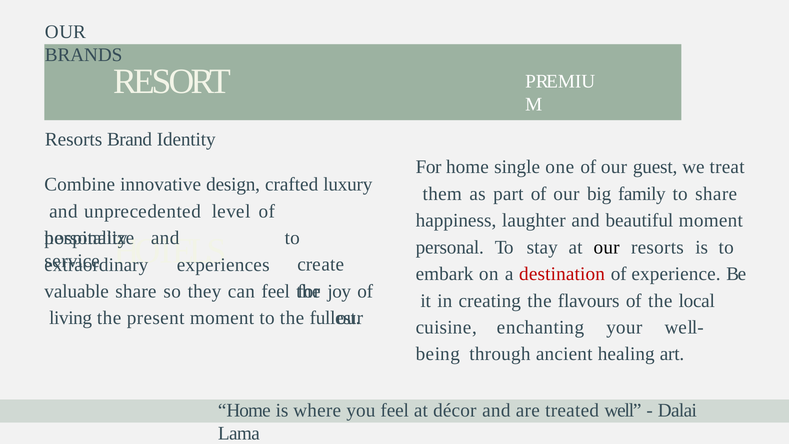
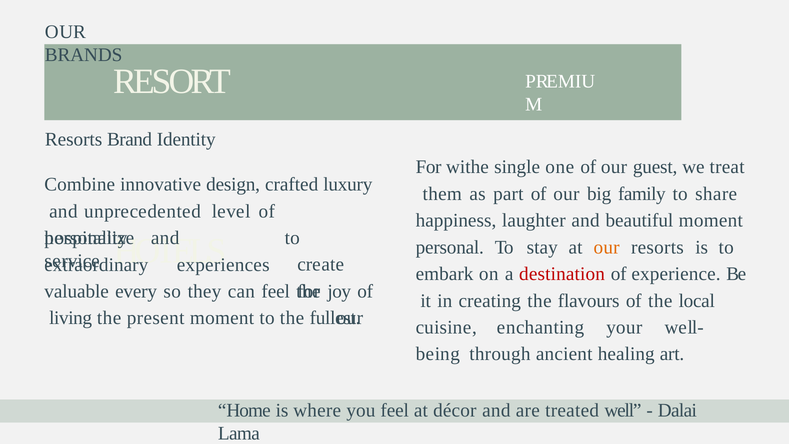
For home: home -> withe (467, 167)
our colour: black -> orange (607, 247)
valuable share: share -> every (136, 291)
